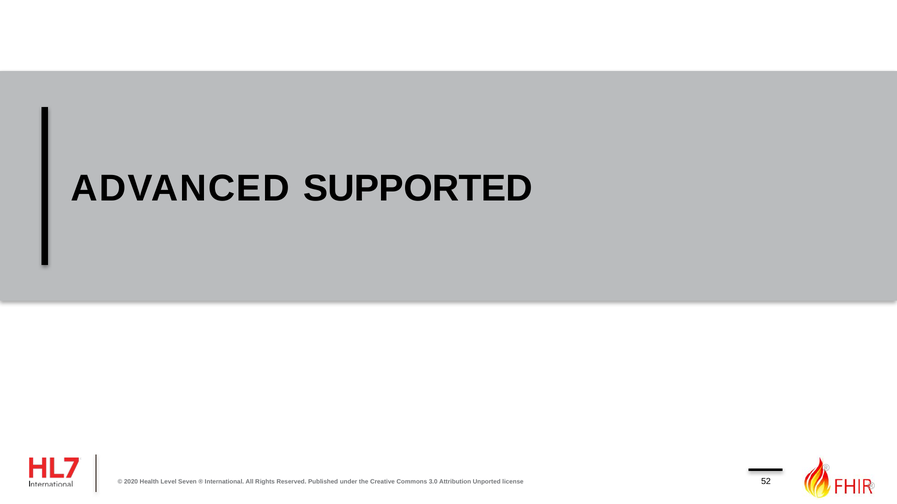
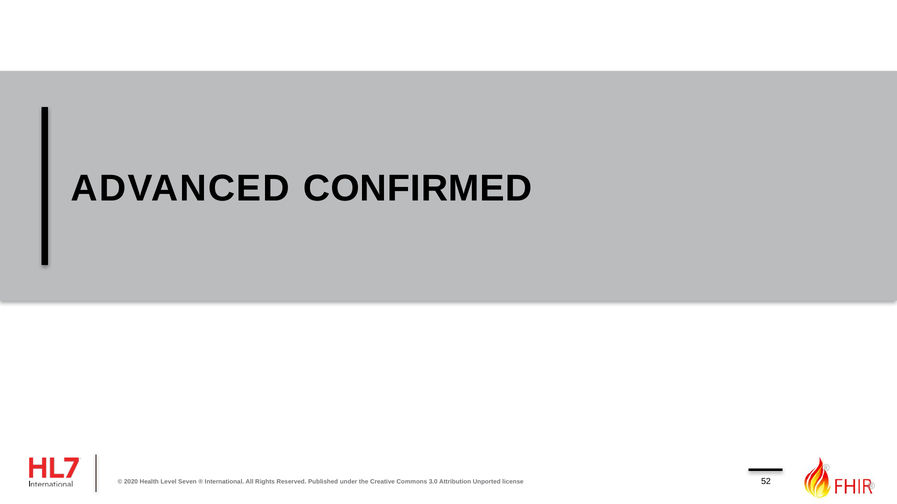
SUPPORTED: SUPPORTED -> CONFIRMED (418, 189)
